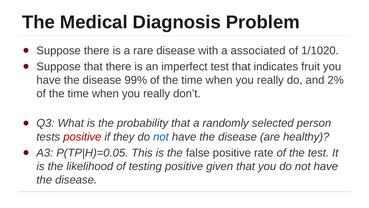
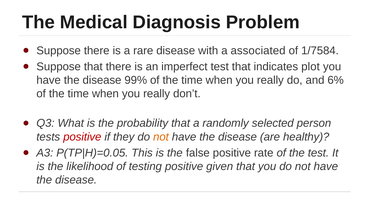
1/1020: 1/1020 -> 1/7584 (320, 50)
fruit: fruit -> plot (311, 66)
2%: 2% -> 6% (336, 80)
not colour: blue -> orange (161, 137)
